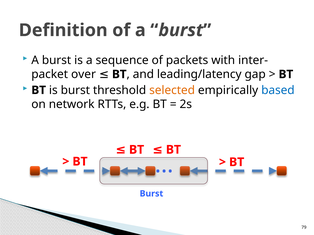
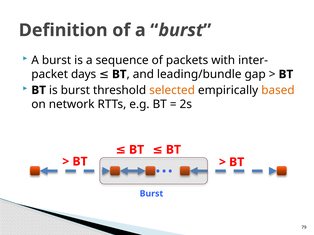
over: over -> days (84, 74)
leading/latency: leading/latency -> leading/bundle (199, 74)
based colour: blue -> orange (278, 90)
